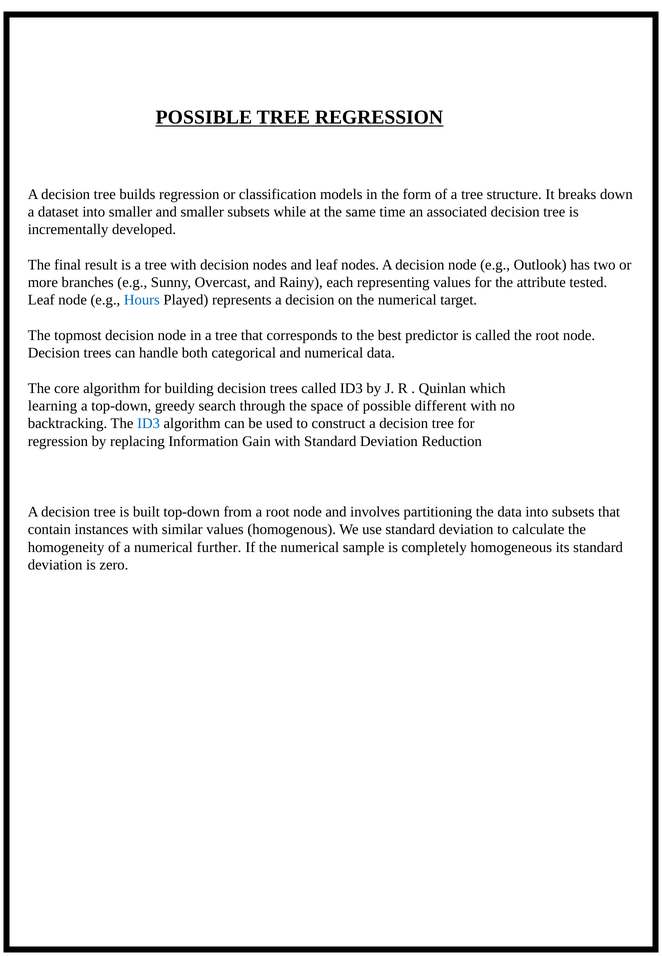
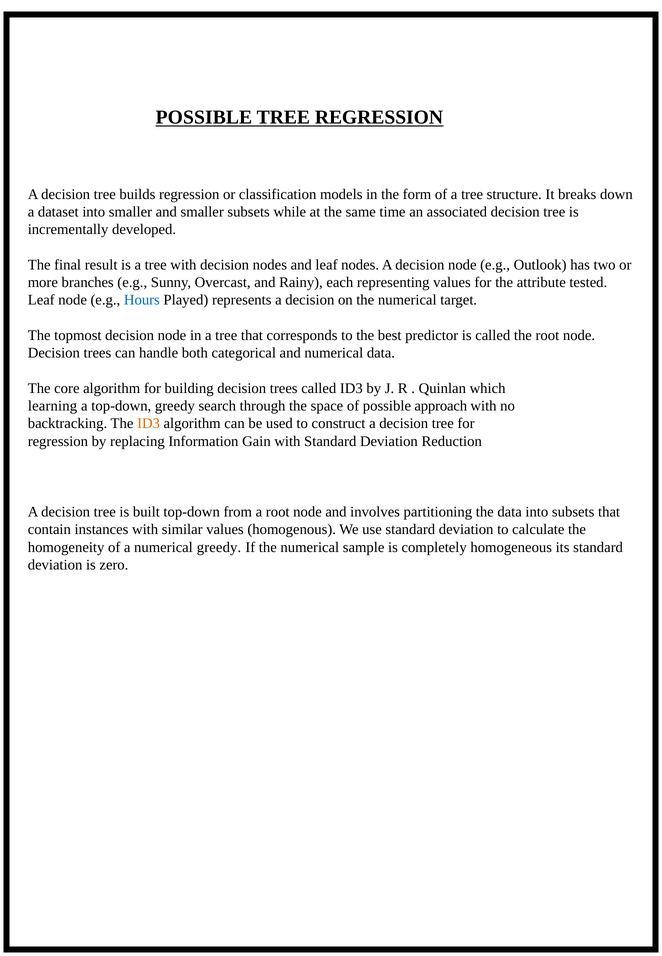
different: different -> approach (441, 406)
ID3 colour: blue -> orange (149, 424)
numerical further: further -> greedy (219, 547)
